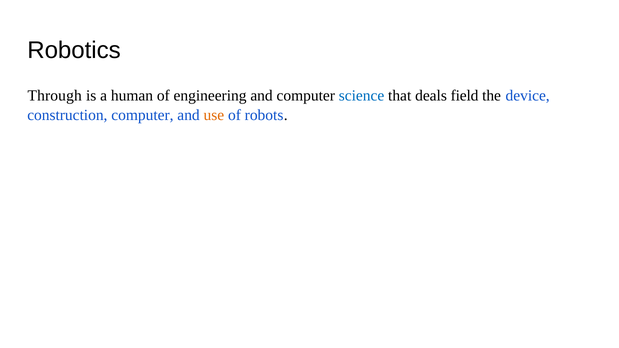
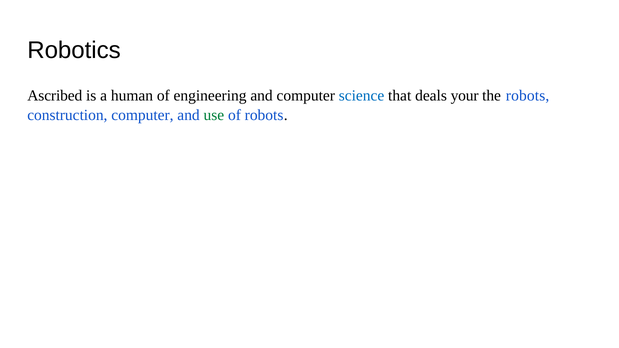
Through: Through -> Ascribed (55, 95)
field: field -> your (465, 95)
the device: device -> robots (528, 95)
use colour: orange -> green (214, 115)
